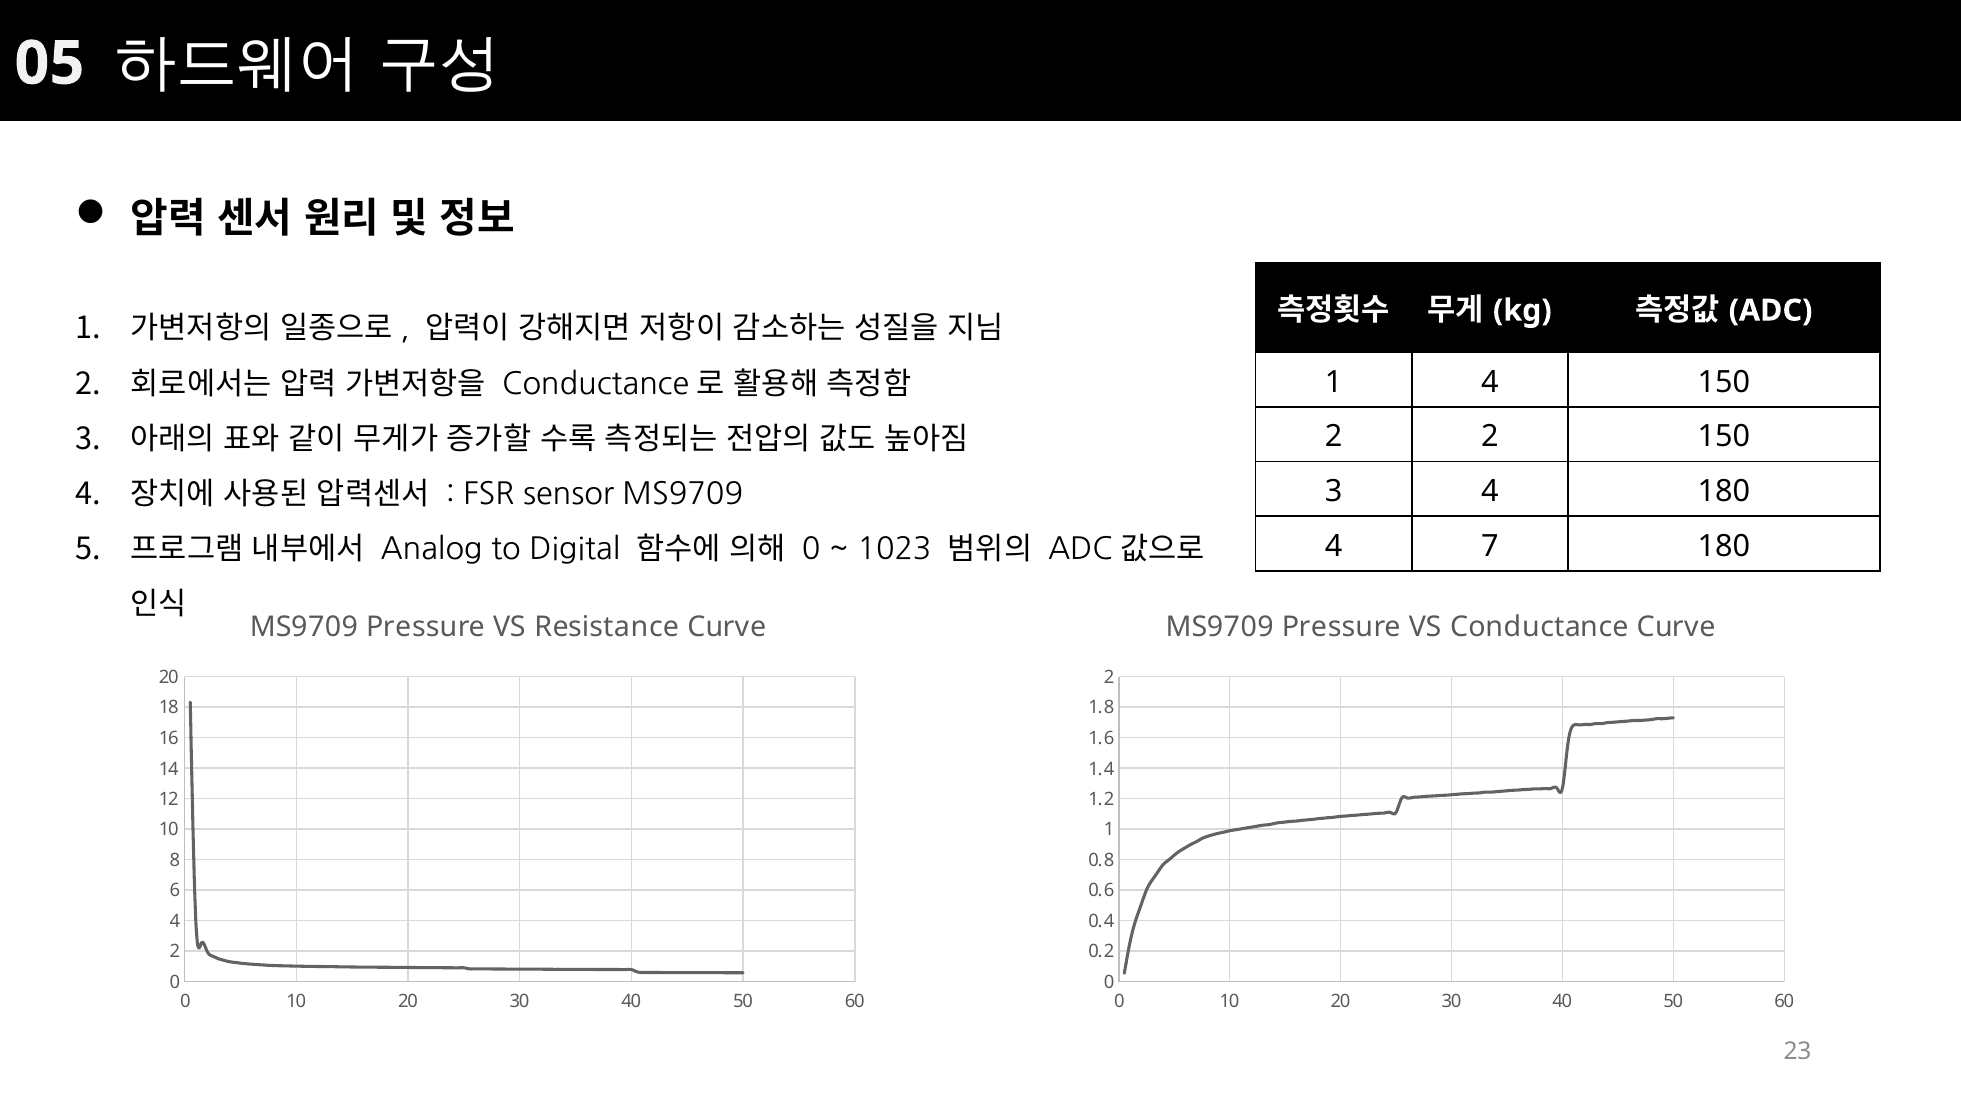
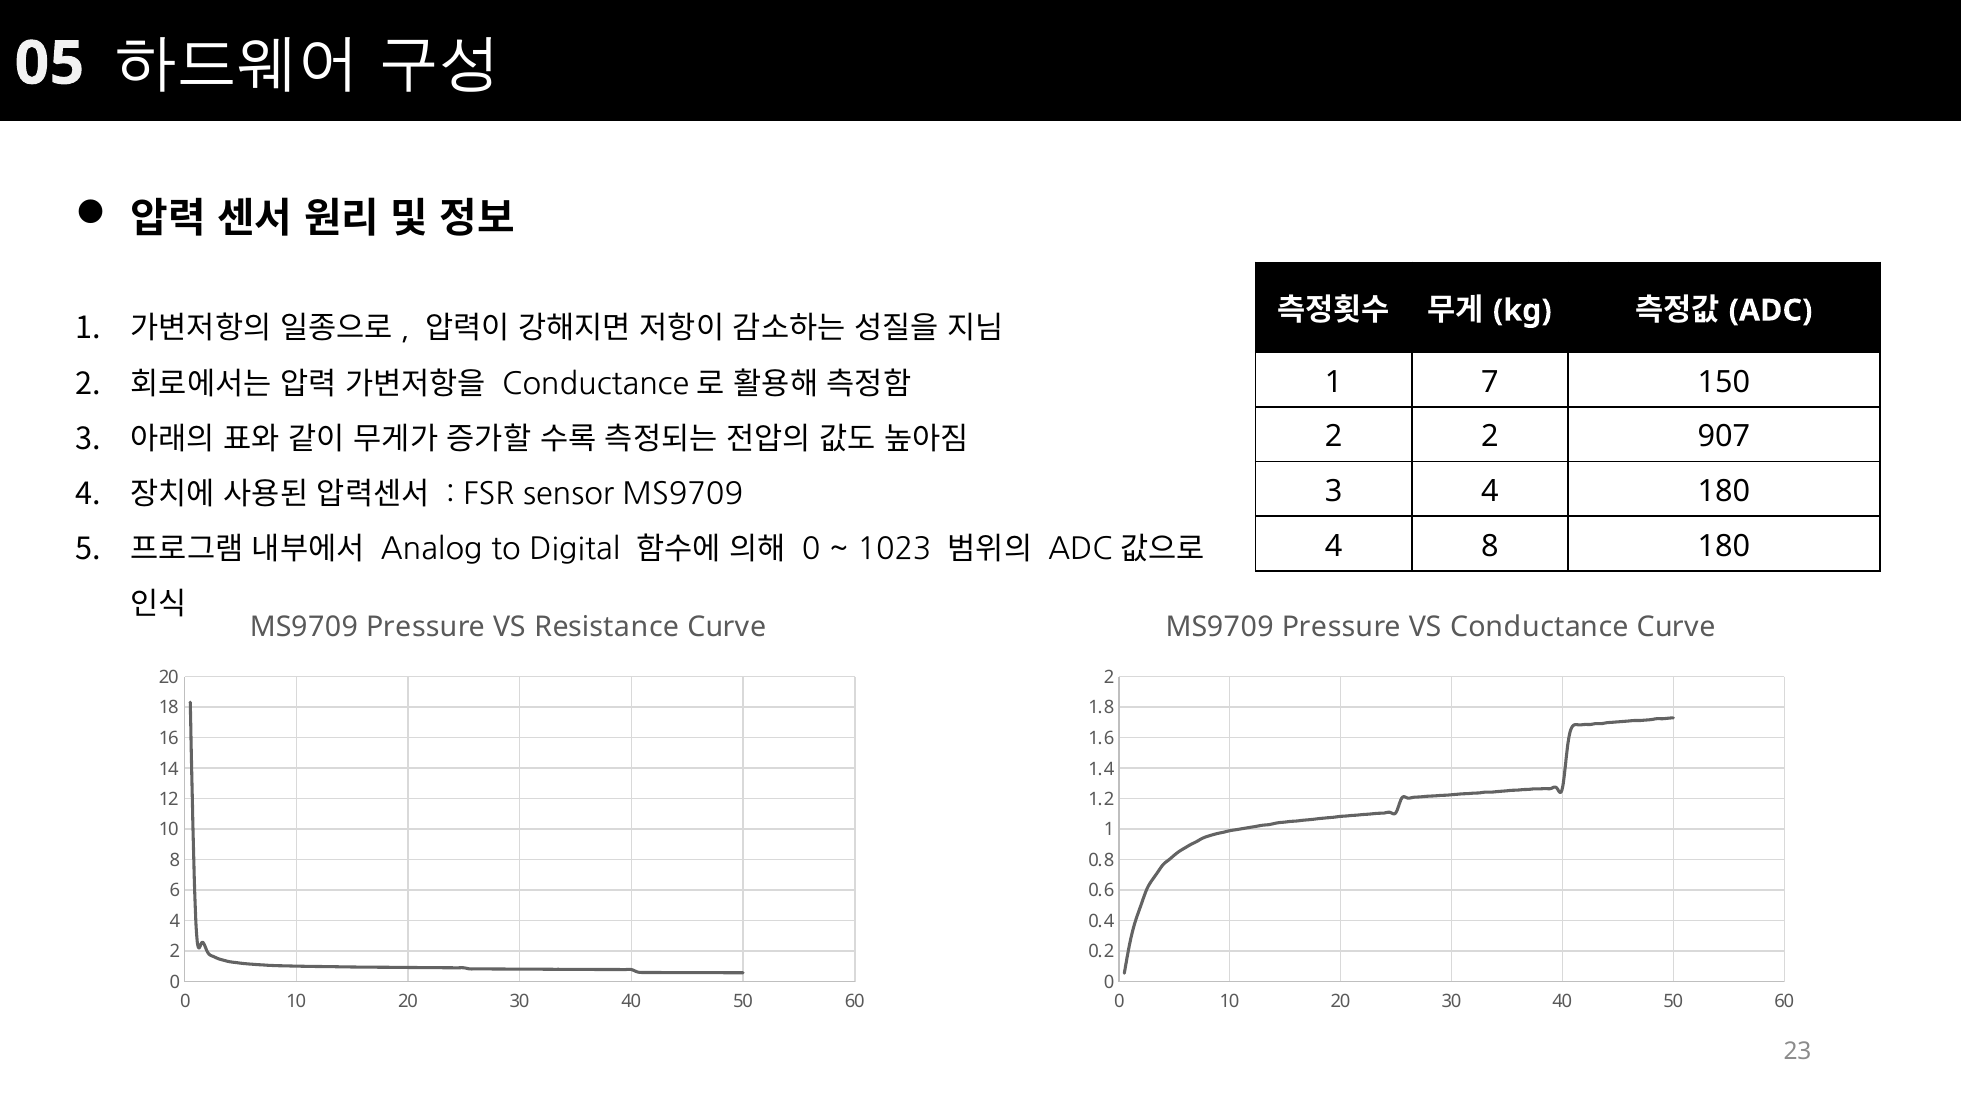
1 4: 4 -> 7 (1490, 382)
2 150: 150 -> 907 (1724, 437)
4 7: 7 -> 8 (1490, 546)
